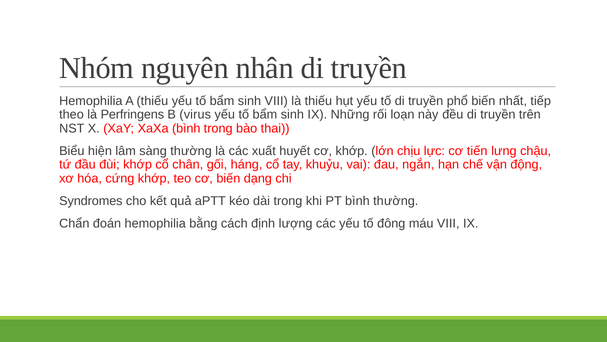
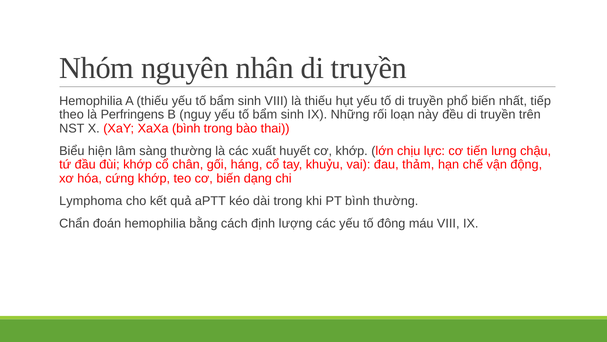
virus: virus -> nguy (195, 115)
ngắn: ngắn -> thảm (418, 164)
Syndromes: Syndromes -> Lymphoma (91, 201)
